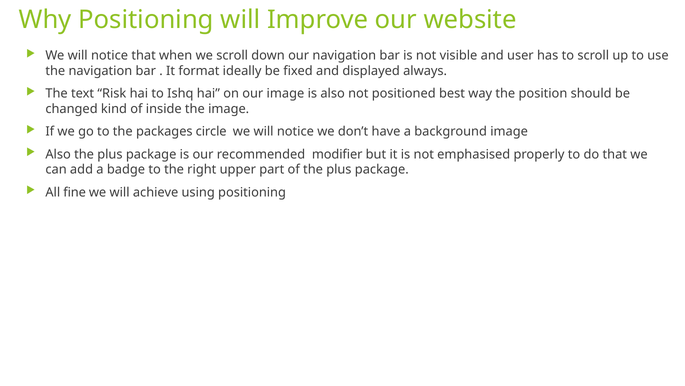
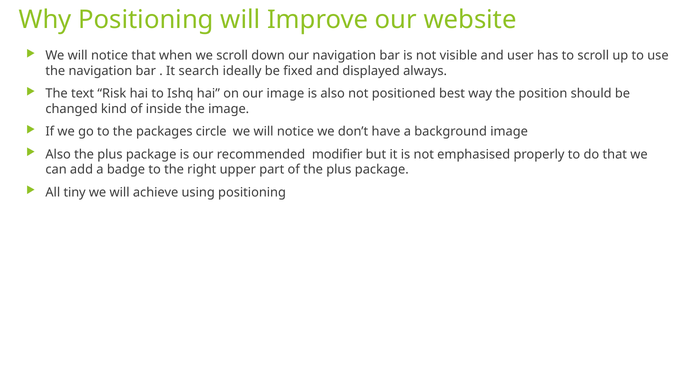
format: format -> search (199, 71)
fine: fine -> tiny (75, 192)
